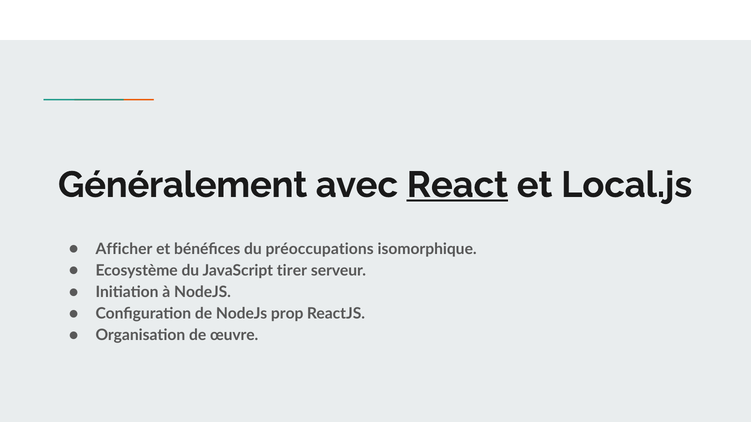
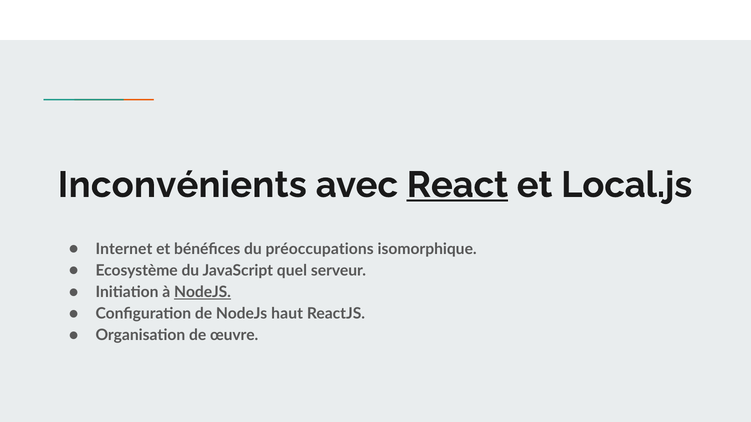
Généralement: Généralement -> Inconvénients (182, 185)
Afficher: Afficher -> Internet (124, 249)
tirer: tirer -> quel (292, 271)
NodeJS underline: none -> present (203, 292)
prop: prop -> haut (287, 314)
